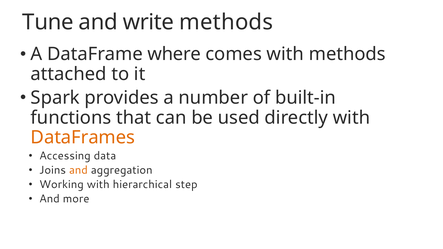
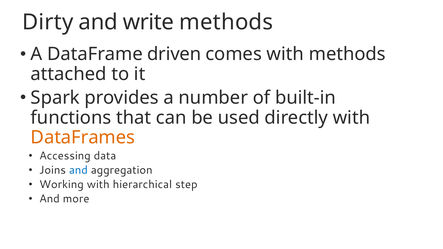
Tune: Tune -> Dirty (48, 22)
where: where -> driven (174, 54)
and colour: orange -> blue (78, 170)
